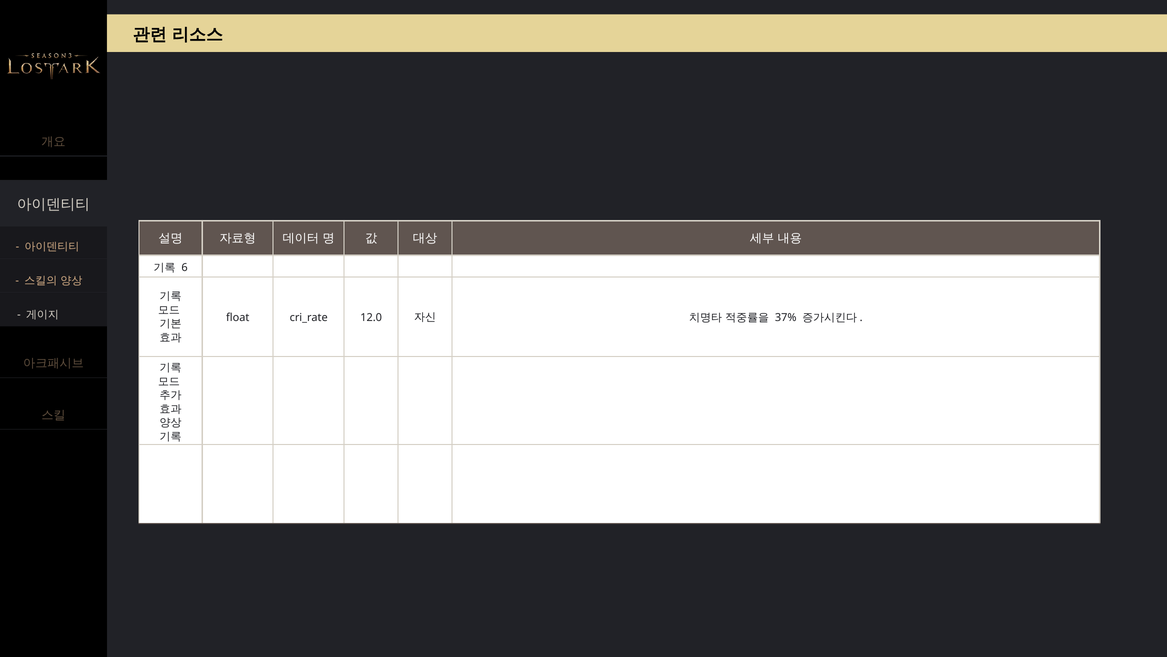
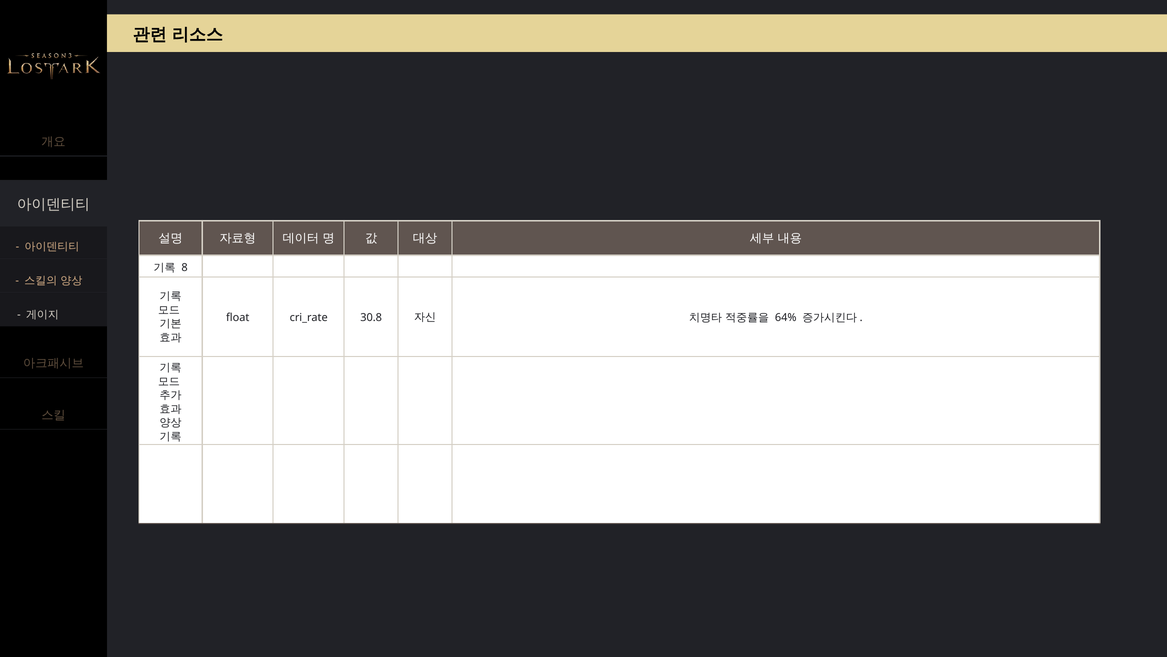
6: 6 -> 8 (185, 267)
12.0: 12.0 -> 30.8 (371, 317)
37%: 37% -> 64% (786, 317)
